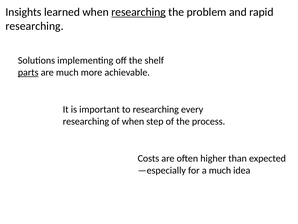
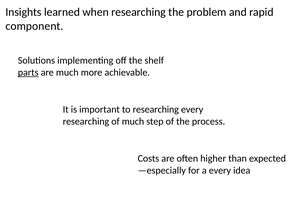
researching underline: present -> none (139, 12)
researching: researching -> component (34, 26)
of when: when -> much (133, 121)
a much: much -> every (220, 170)
